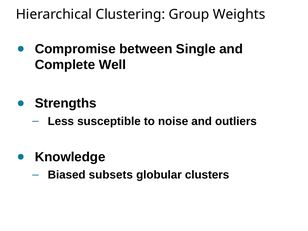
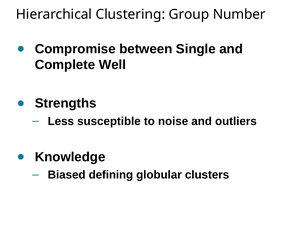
Weights: Weights -> Number (239, 14)
subsets: subsets -> defining (111, 175)
